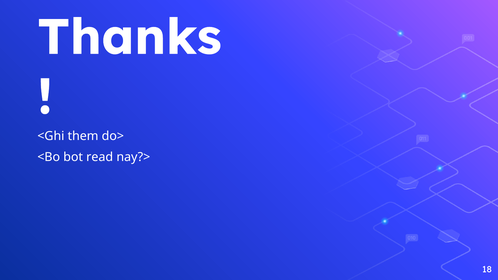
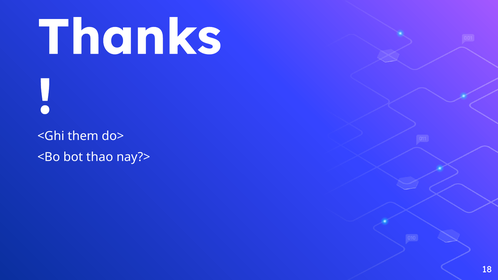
read: read -> thao (100, 157)
